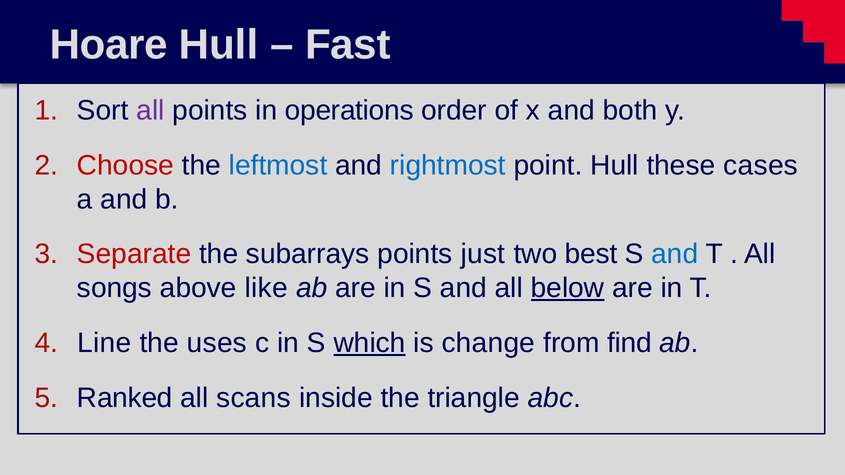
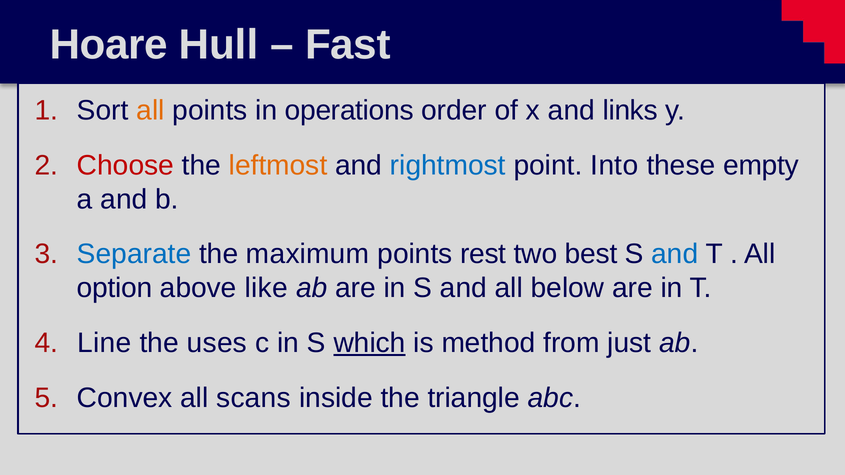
all colour: purple -> orange (150, 111)
both: both -> links (630, 111)
leftmost colour: blue -> orange (278, 166)
point Hull: Hull -> Into (614, 166)
cases: cases -> empty (761, 166)
Separate colour: red -> blue (134, 254)
subarrays: subarrays -> maximum (308, 254)
just: just -> rest (483, 254)
songs: songs -> option (115, 288)
below underline: present -> none (568, 288)
change: change -> method (488, 343)
find: find -> just (629, 343)
Ranked: Ranked -> Convex (125, 398)
